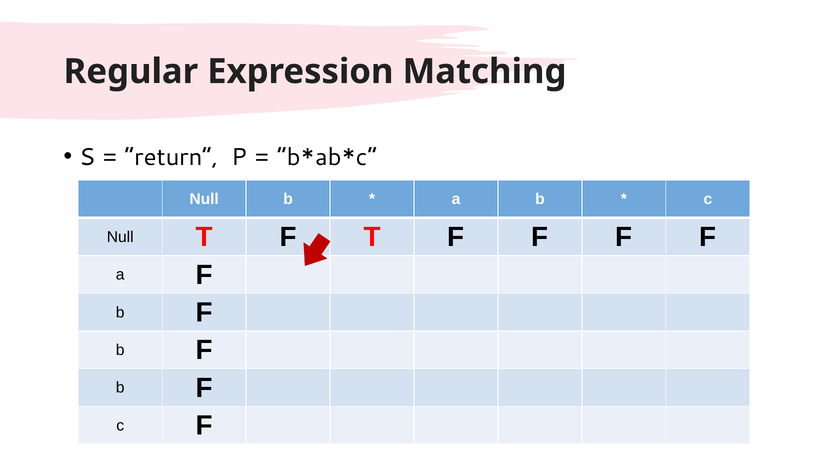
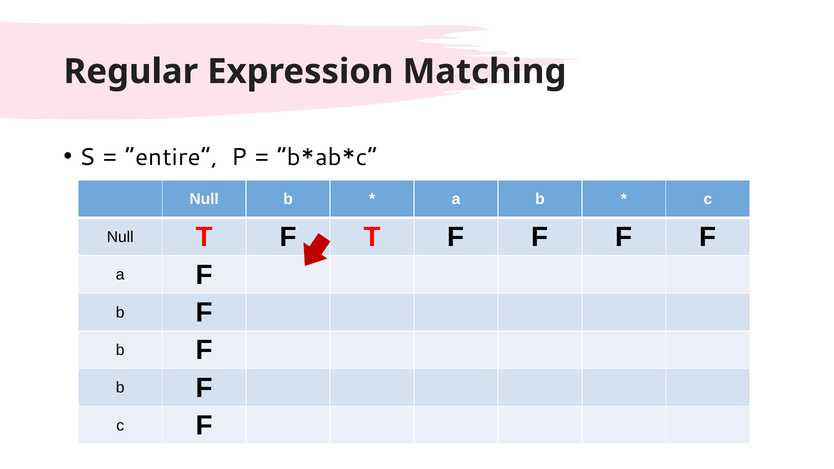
return: return -> entire (172, 157)
